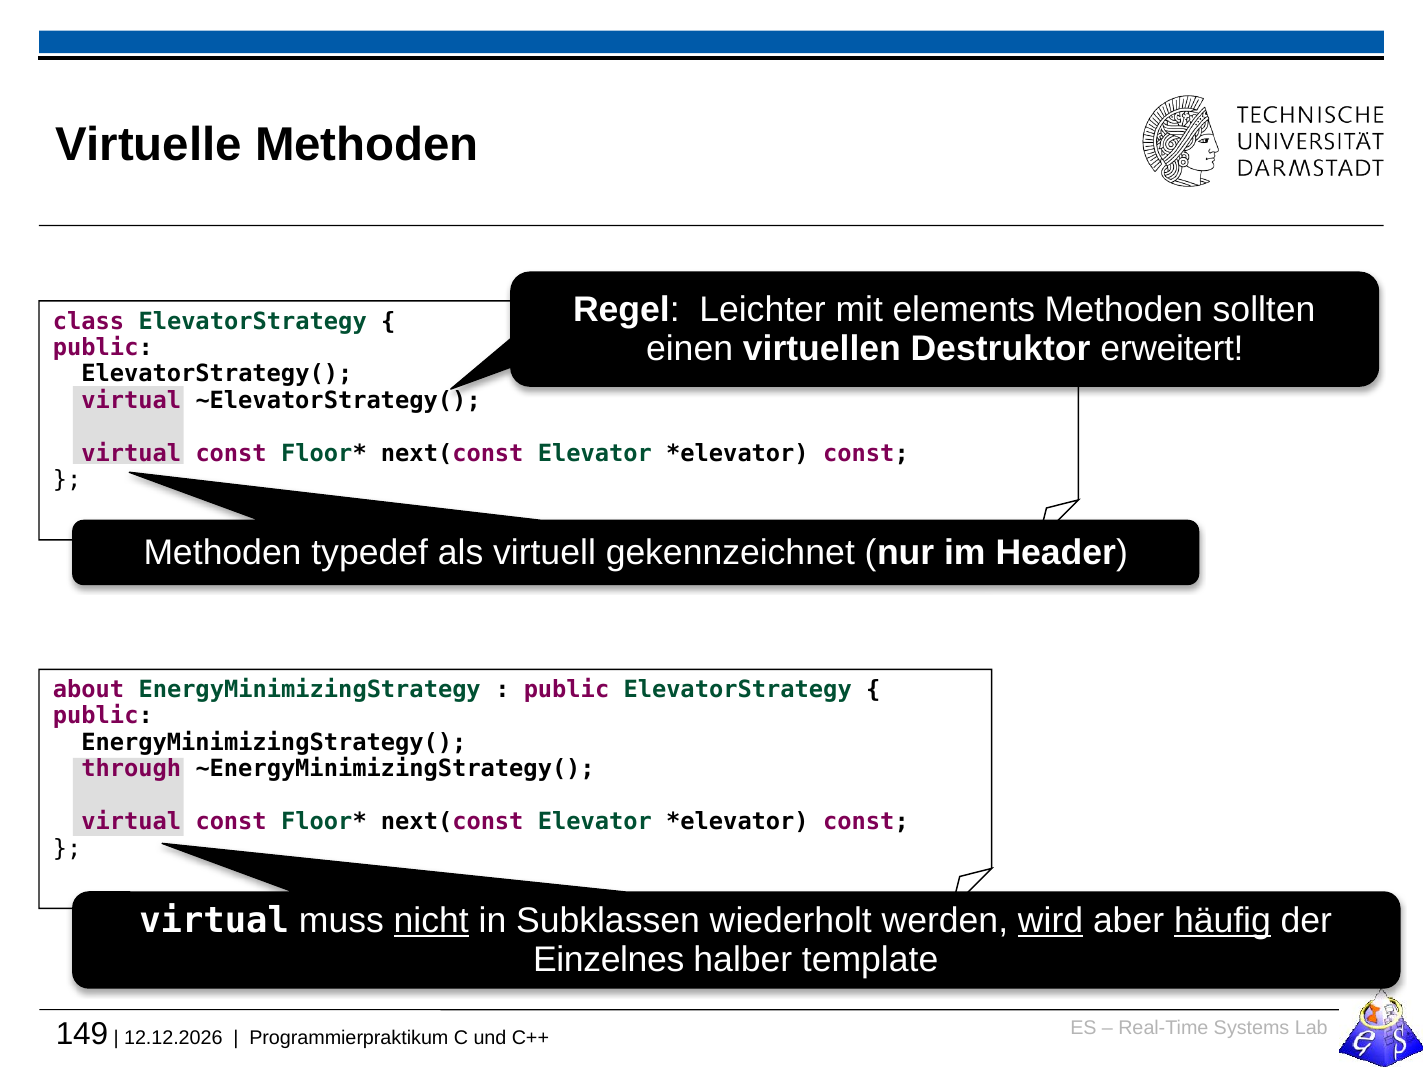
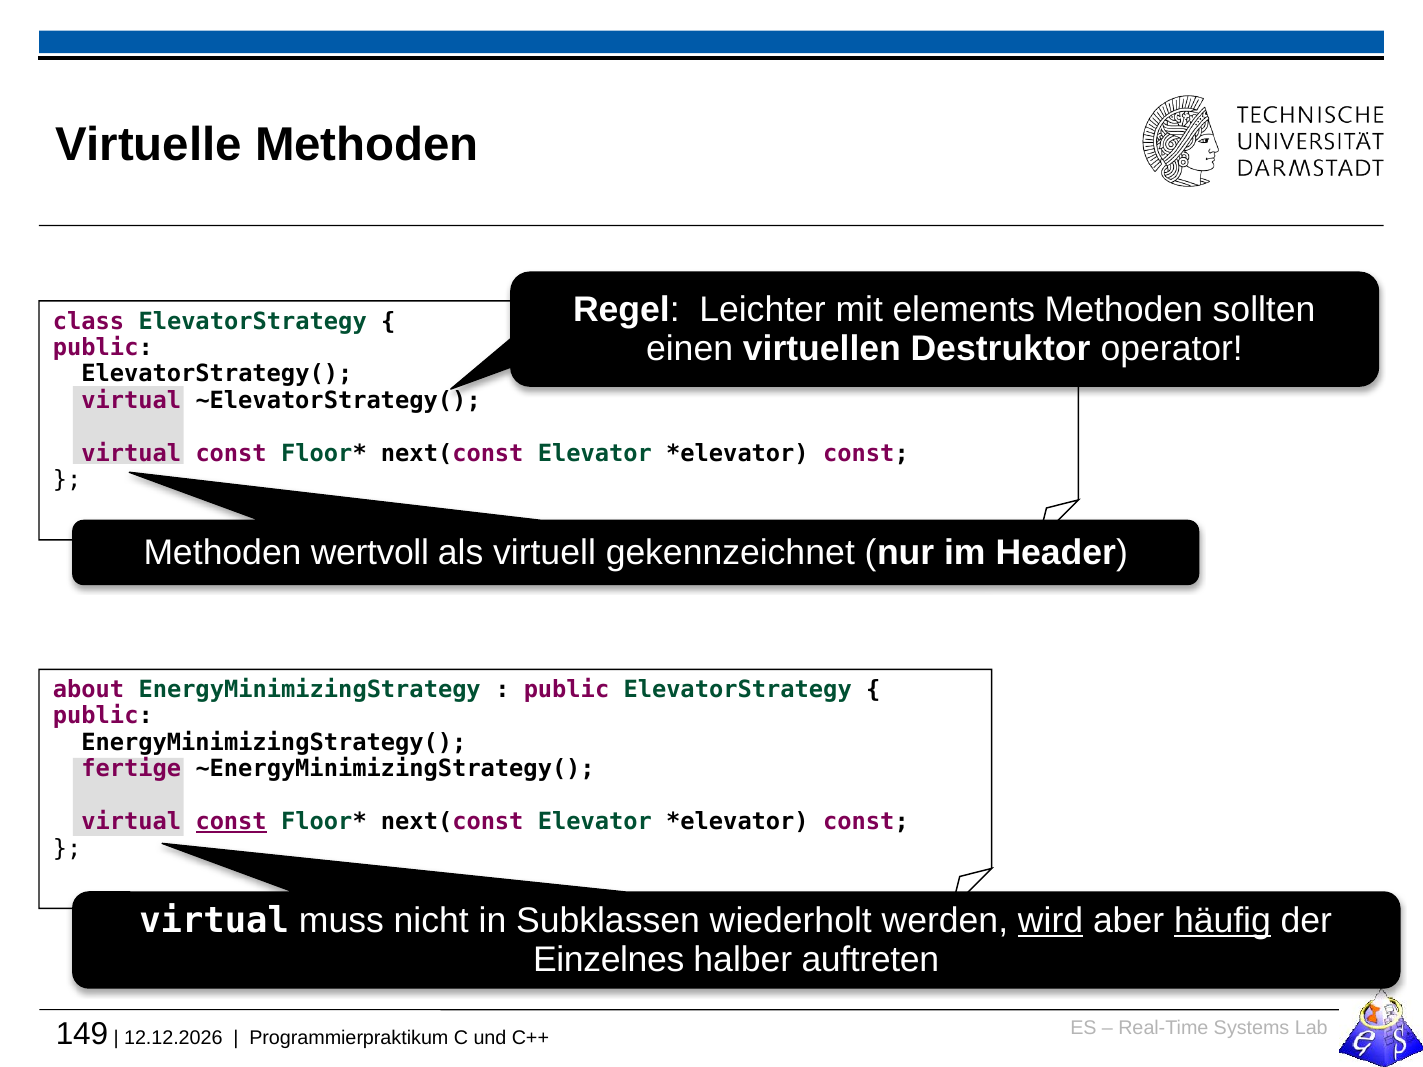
erweitert: erweitert -> operator (1172, 349)
typedef: typedef -> wertvoll (370, 553)
through: through -> fertige (131, 769)
const underline: none -> present (231, 822)
nicht underline: present -> none (431, 920)
template: template -> auftreten (870, 960)
